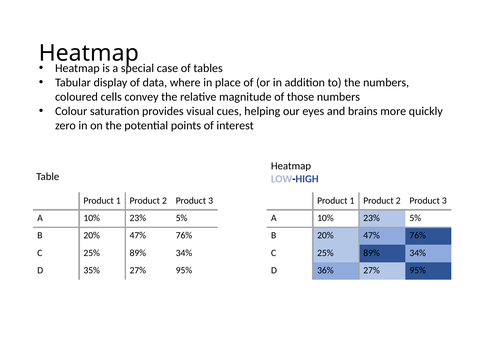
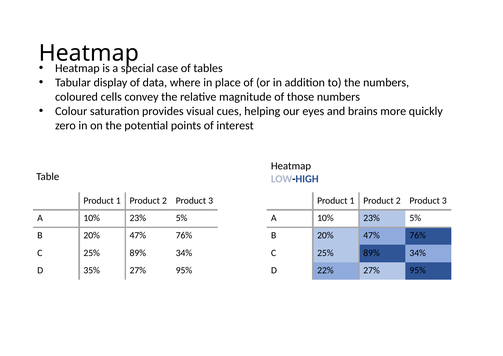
36%: 36% -> 22% (325, 270)
